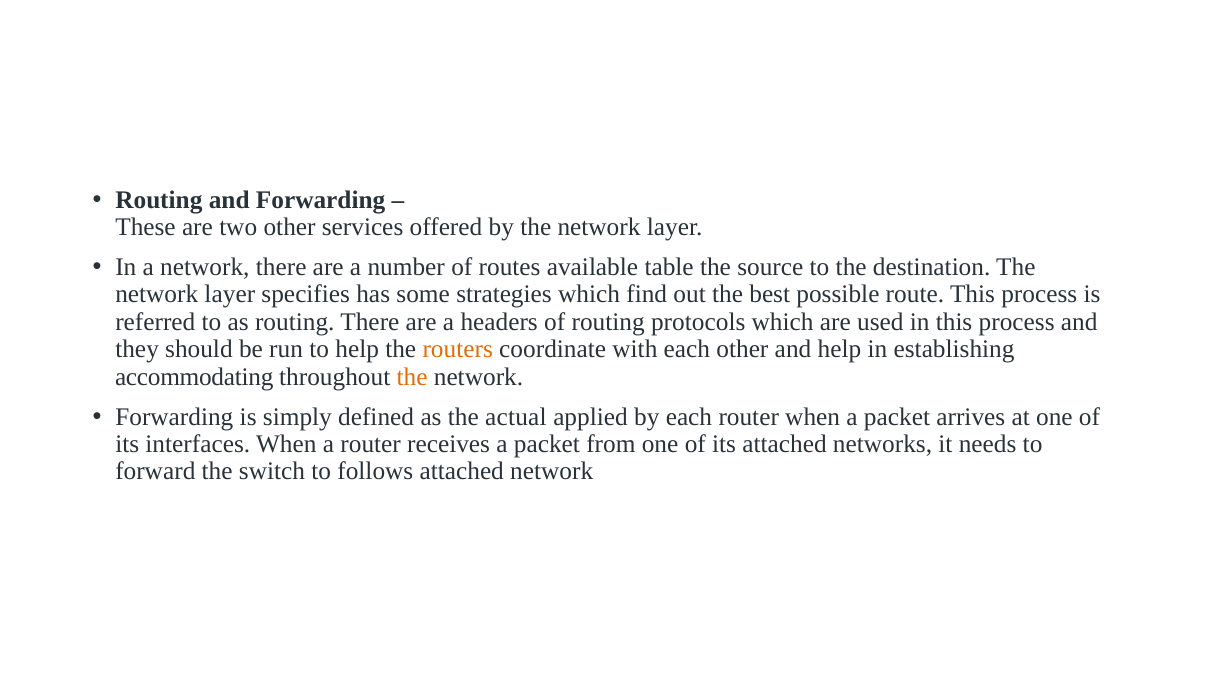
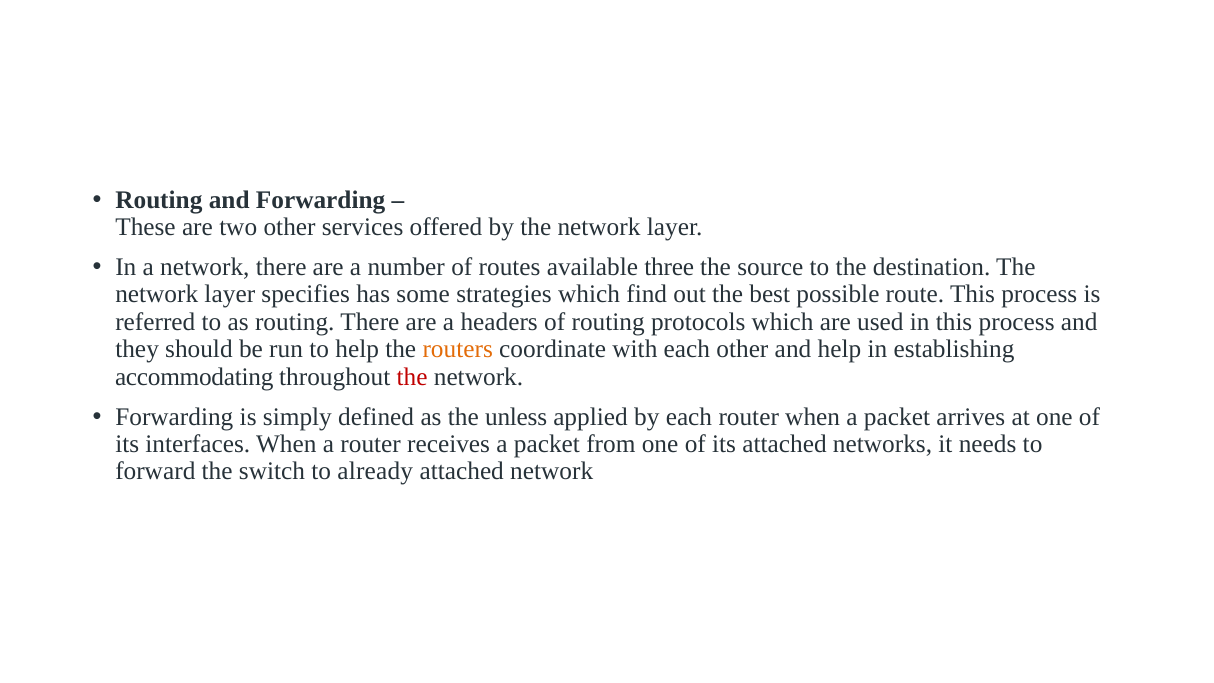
table: table -> three (669, 267)
the colour: orange -> red (412, 377)
actual: actual -> unless (516, 417)
follows: follows -> already (375, 471)
